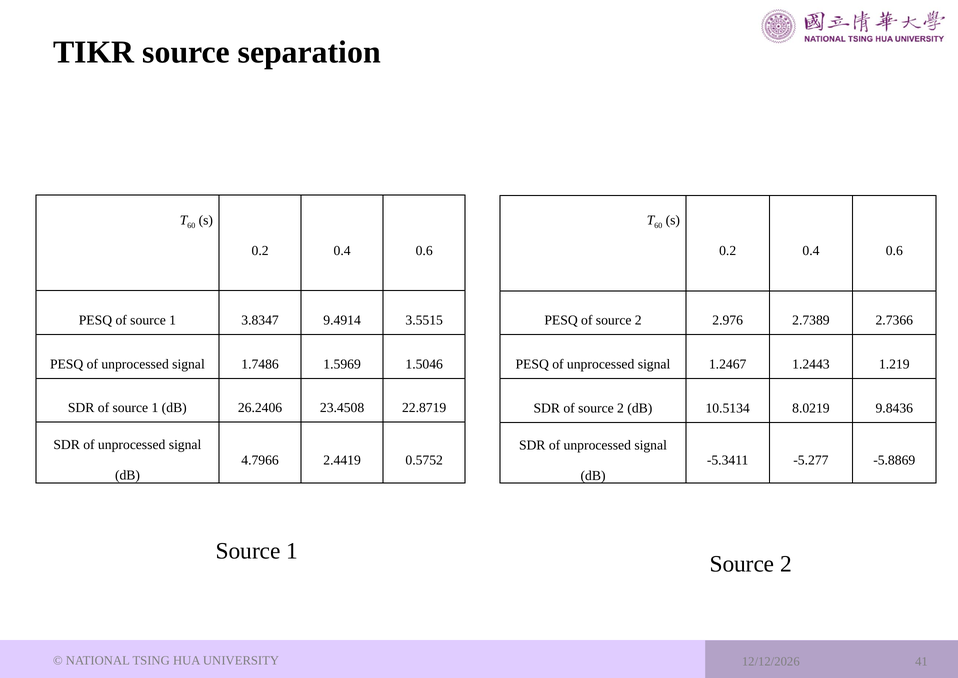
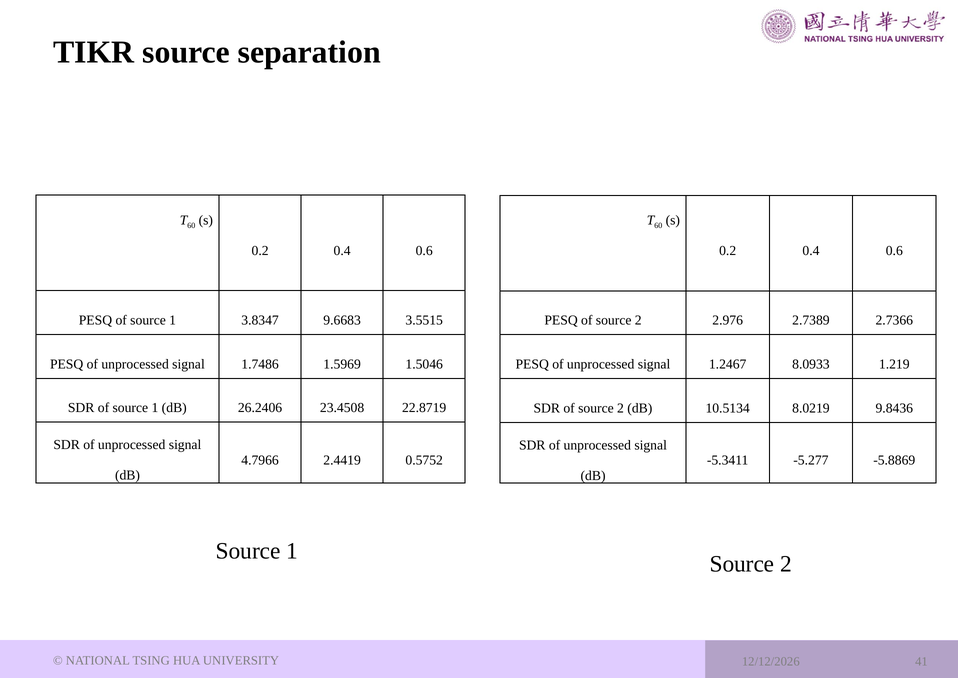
9.4914: 9.4914 -> 9.6683 (342, 320)
1.2443: 1.2443 -> 8.0933 (811, 364)
